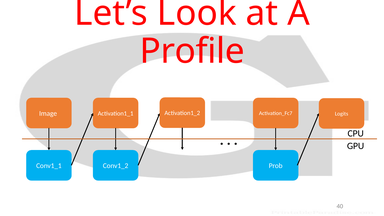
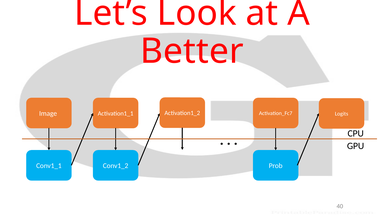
Profile: Profile -> Better (192, 51)
